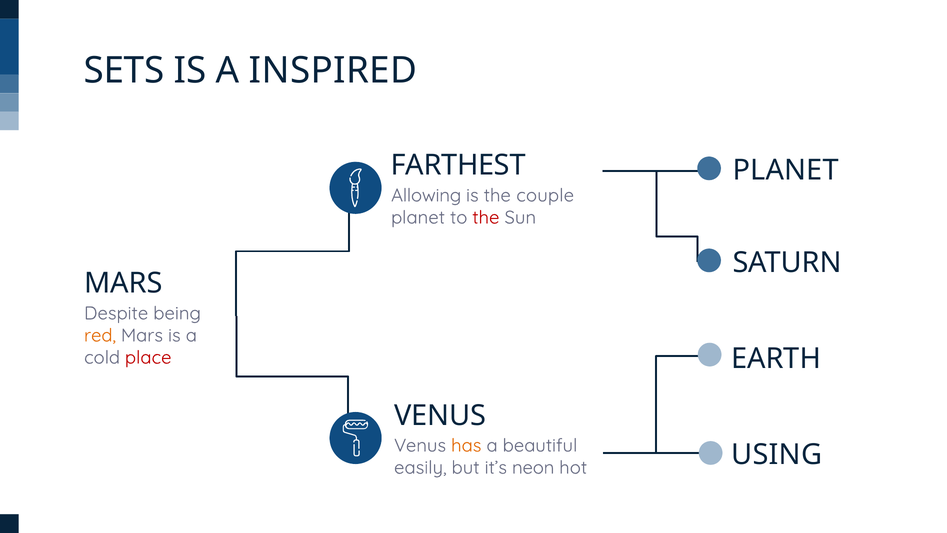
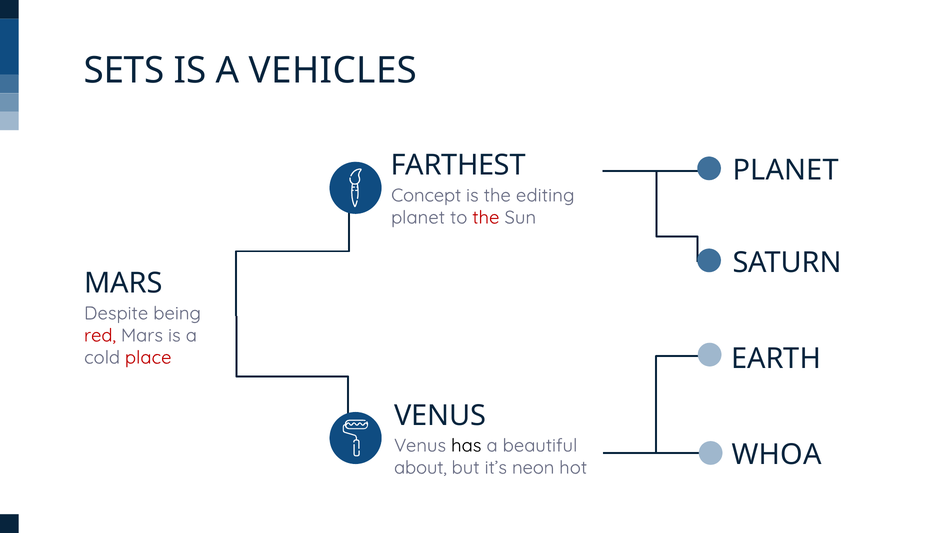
INSPIRED: INSPIRED -> VEHICLES (333, 70)
Allowing: Allowing -> Concept (426, 195)
couple: couple -> editing (545, 195)
red colour: orange -> red (100, 335)
has colour: orange -> black (466, 445)
USING: USING -> WHOA (777, 454)
easily: easily -> about (420, 467)
